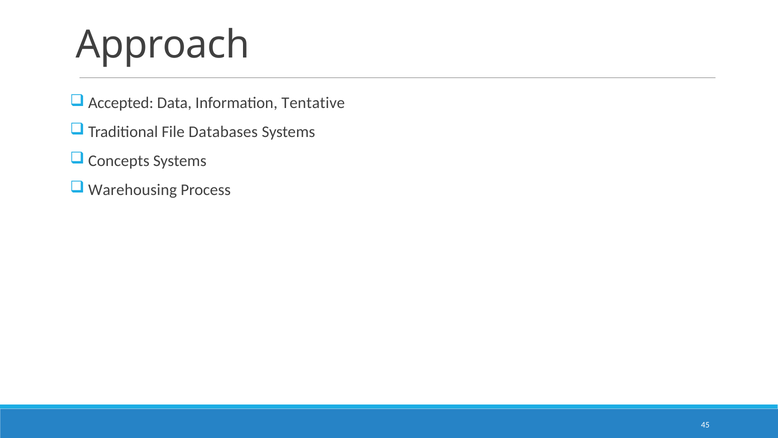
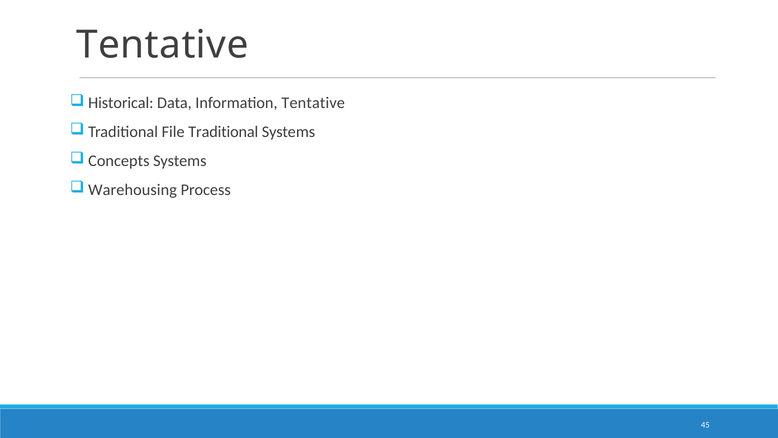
Approach: Approach -> Tentative (162, 45)
Accepted: Accepted -> Historical (121, 103)
File Databases: Databases -> Traditional (223, 132)
